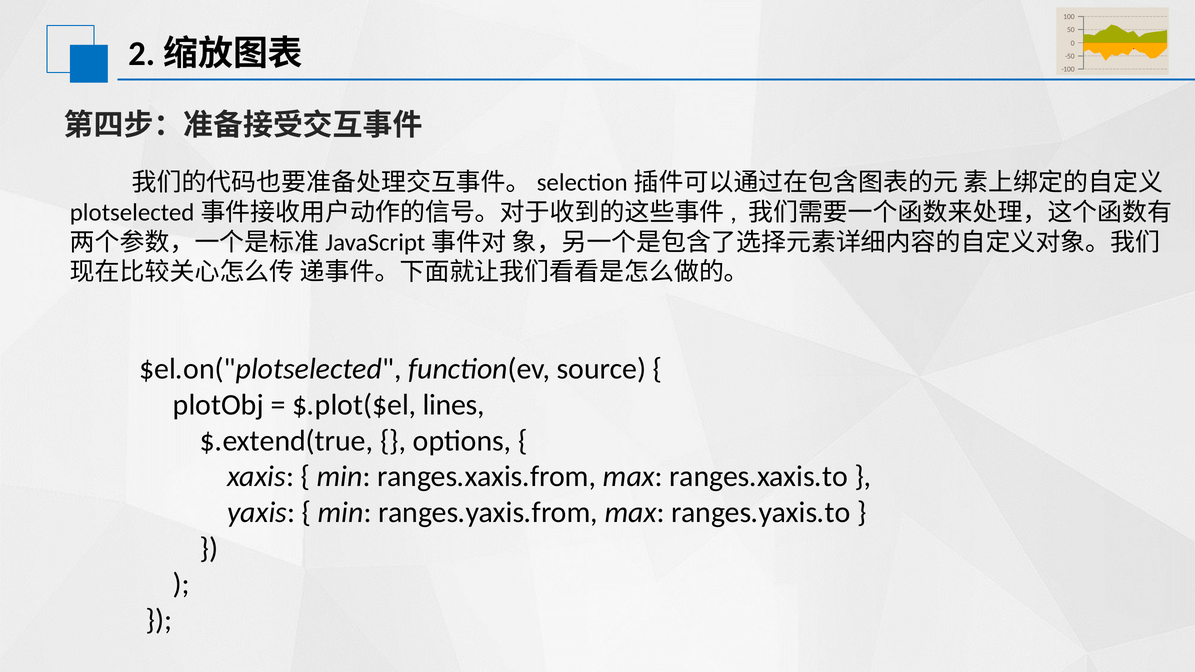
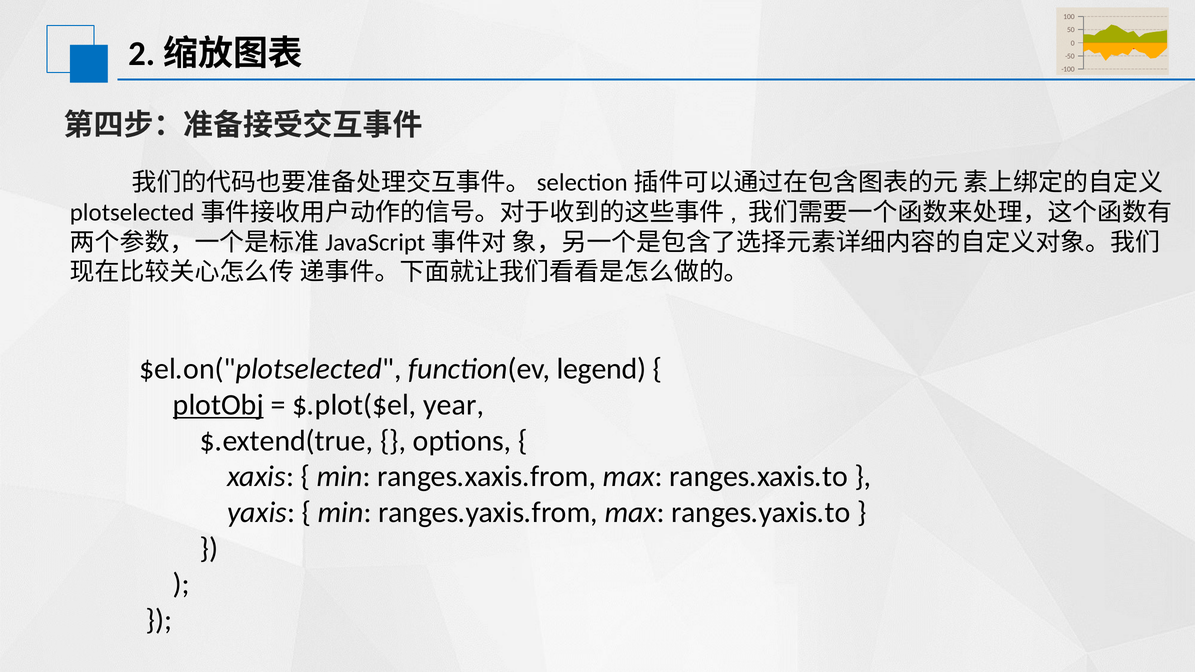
source: source -> legend (602, 369)
plotObj underline: none -> present (218, 405)
lines: lines -> year (454, 405)
